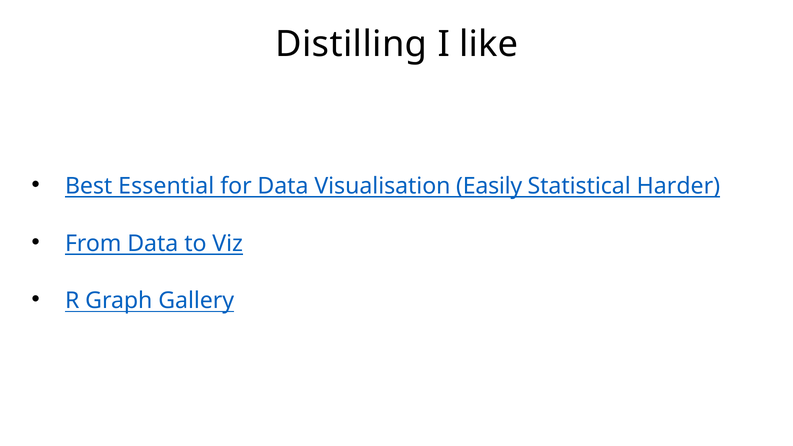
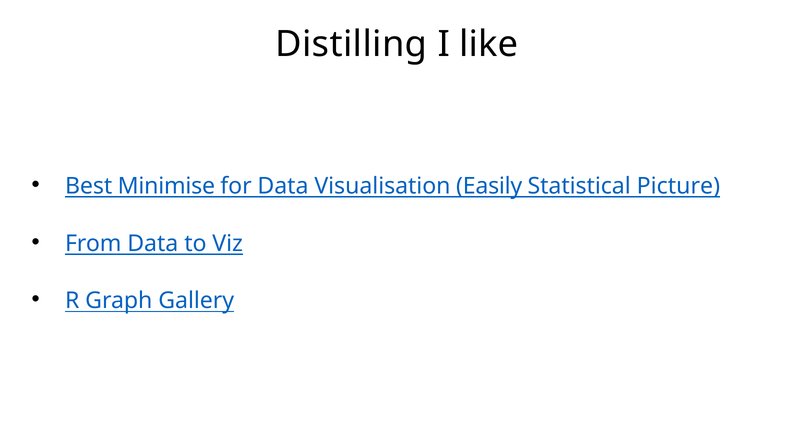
Essential: Essential -> Minimise (166, 186)
Harder: Harder -> Picture (678, 186)
